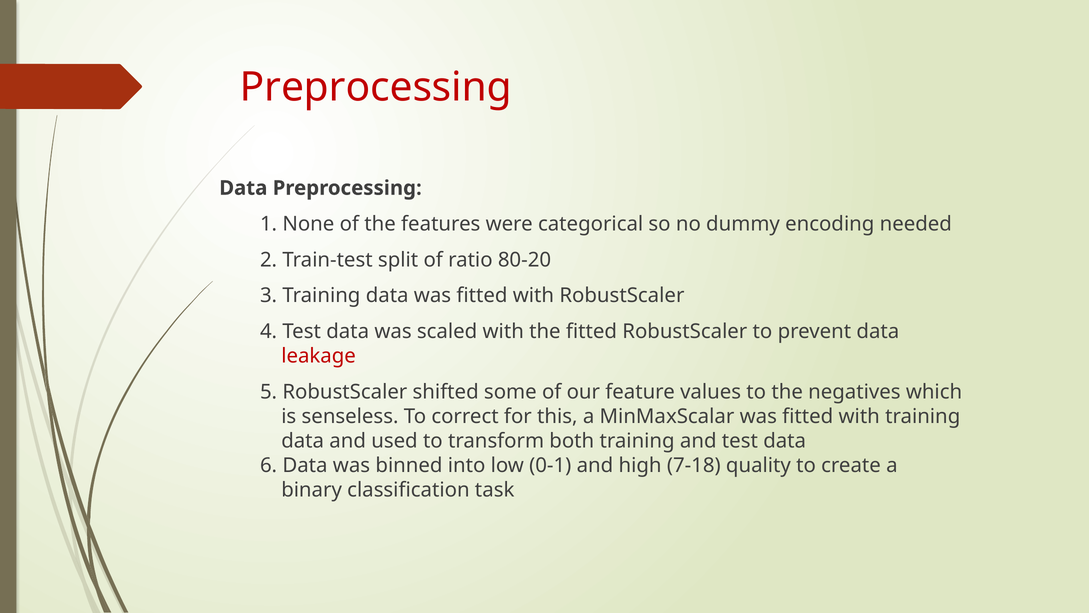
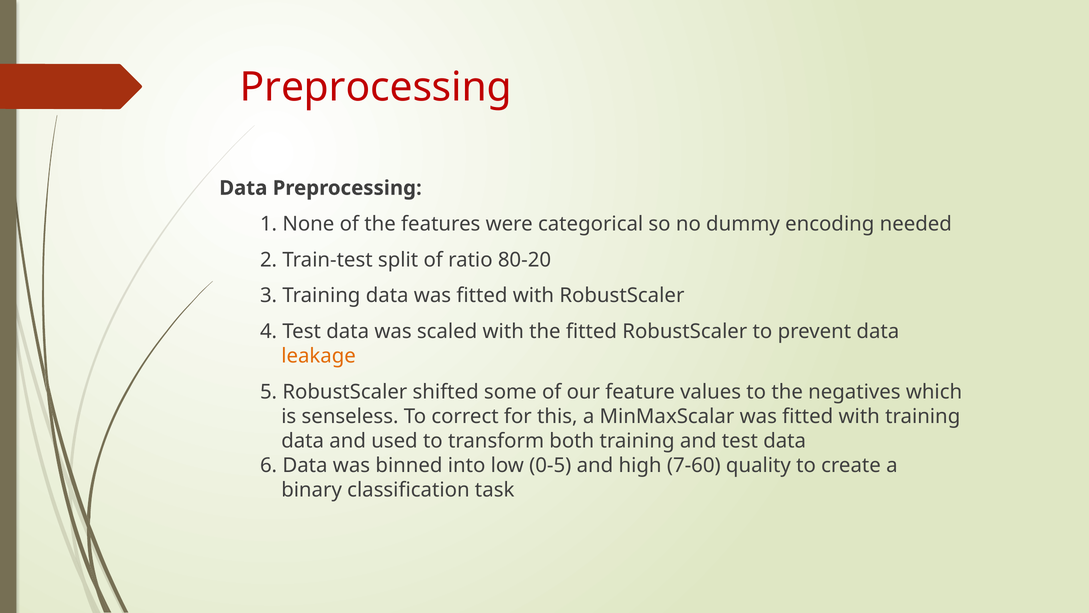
leakage colour: red -> orange (319, 356)
0-1: 0-1 -> 0-5 (550, 465)
7-18: 7-18 -> 7-60 (694, 465)
